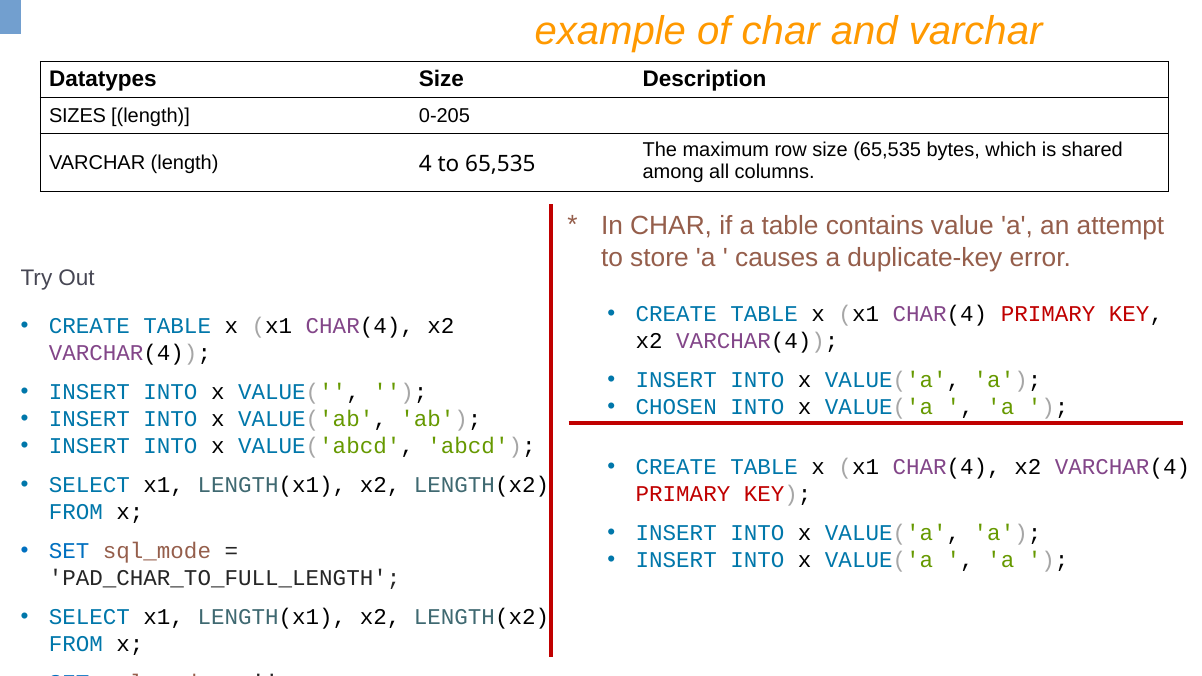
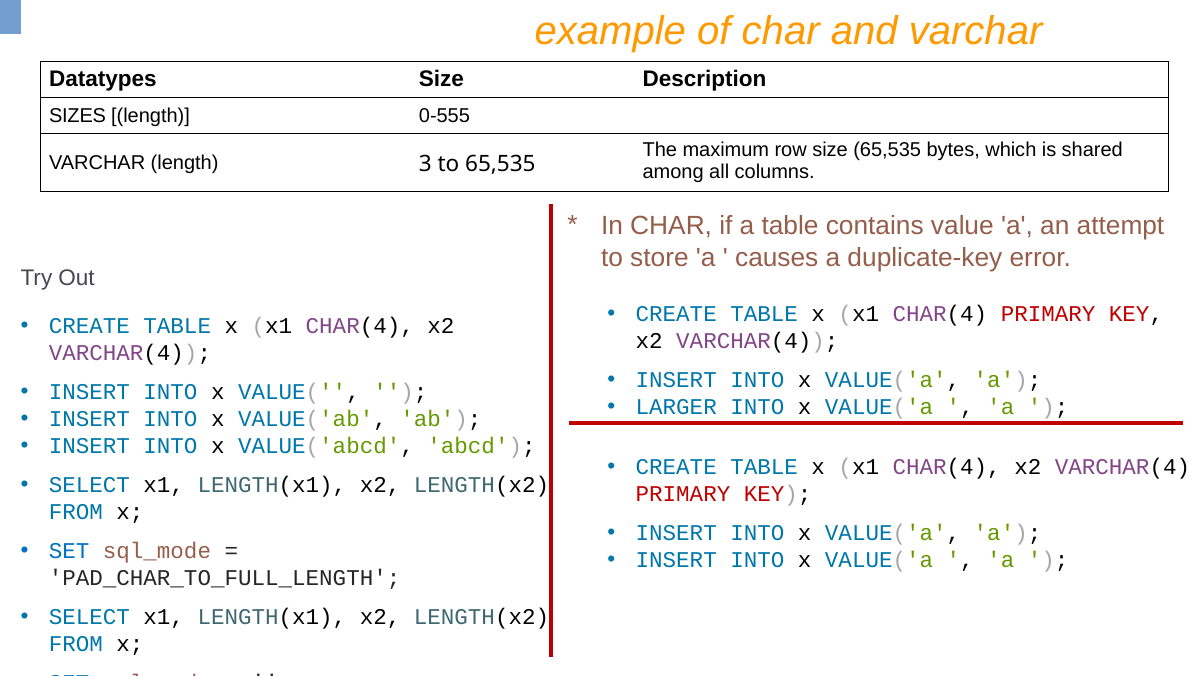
0-205: 0-205 -> 0-555 (444, 116)
4: 4 -> 3 (425, 164)
CHOSEN: CHOSEN -> LARGER (676, 407)
